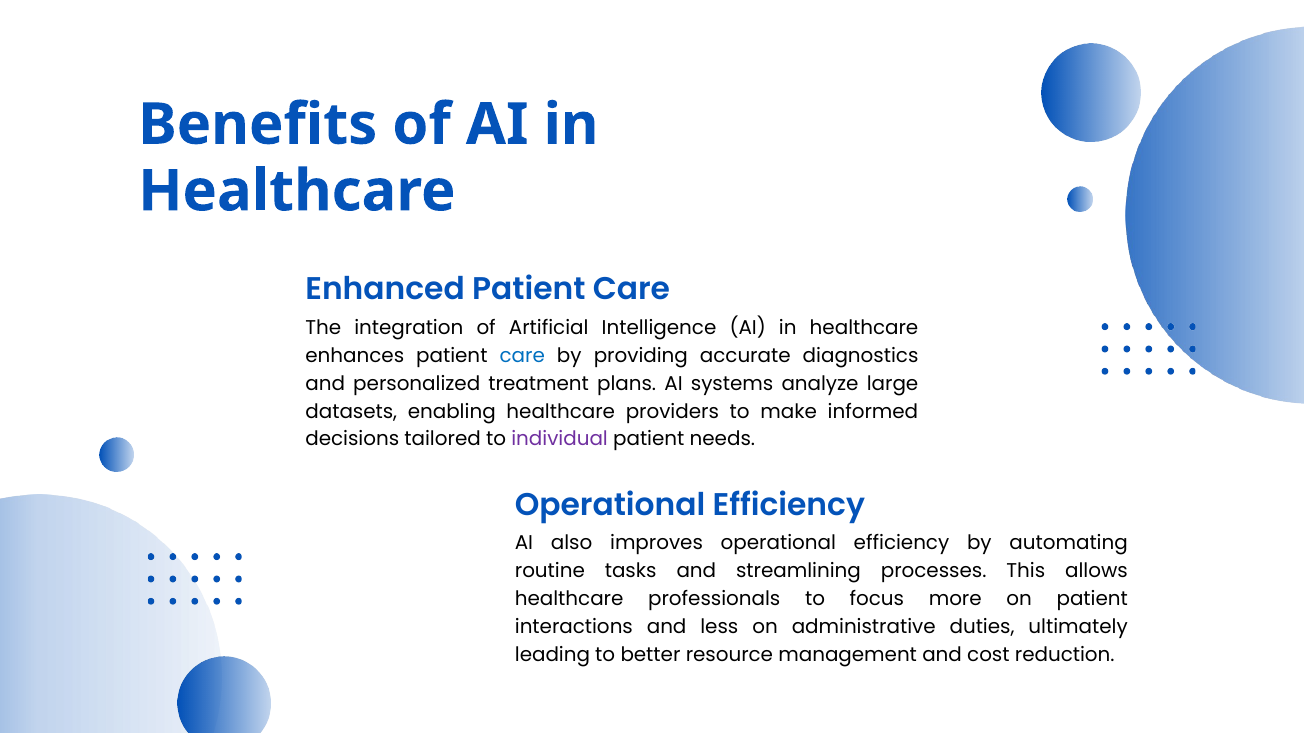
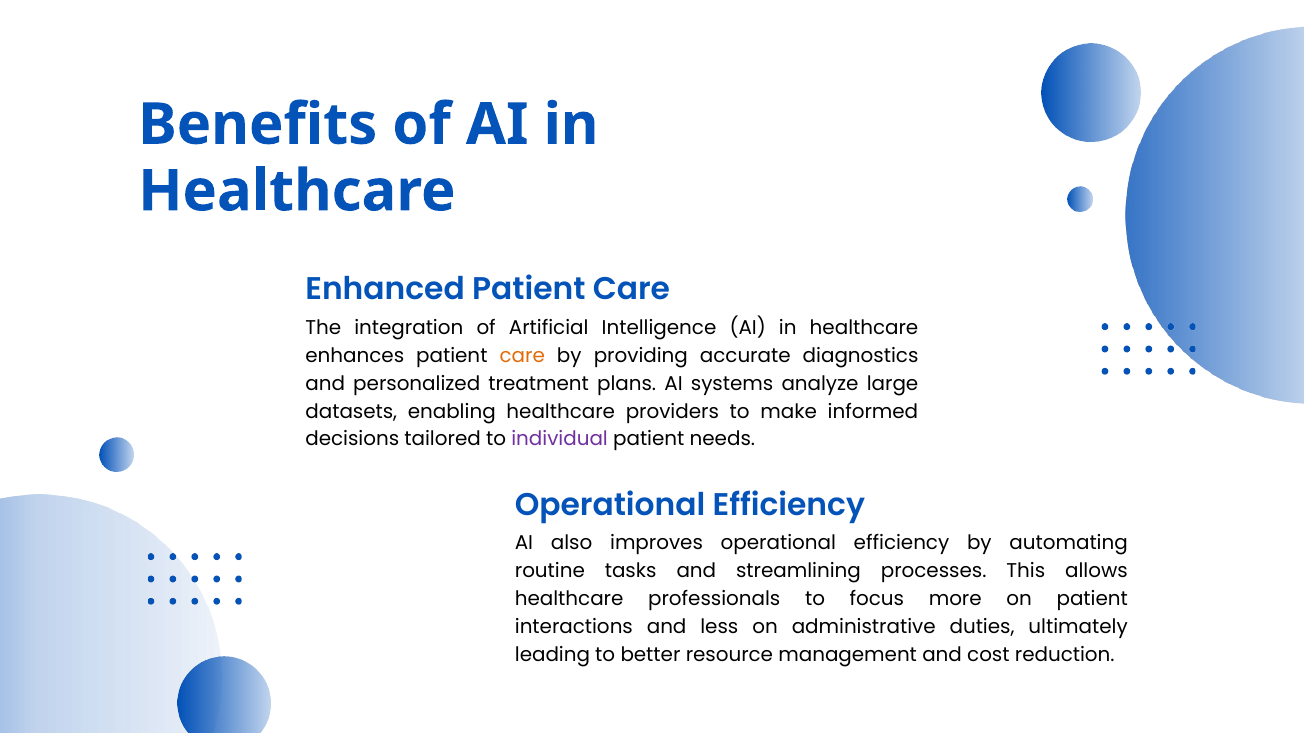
care colour: blue -> orange (522, 356)
